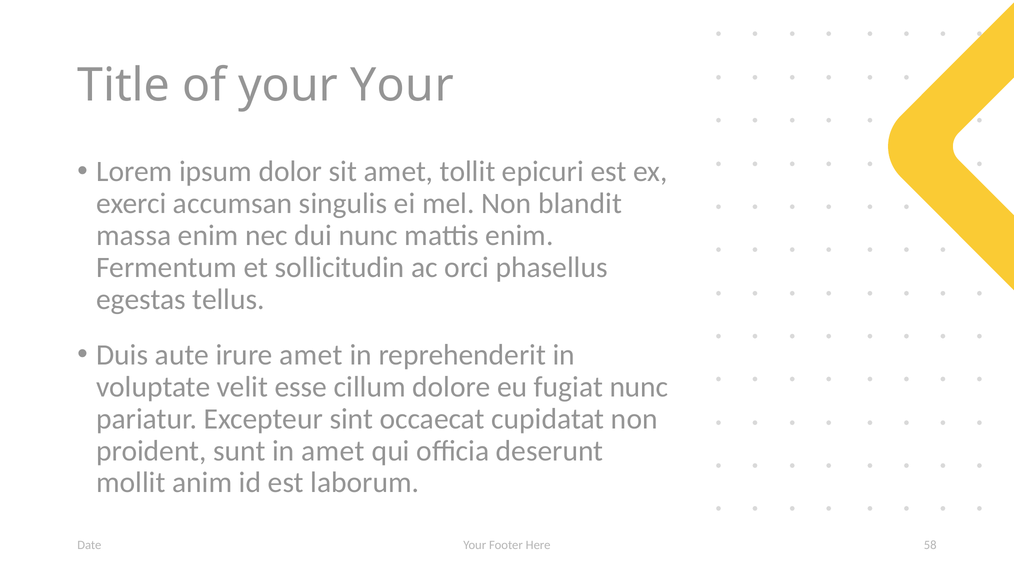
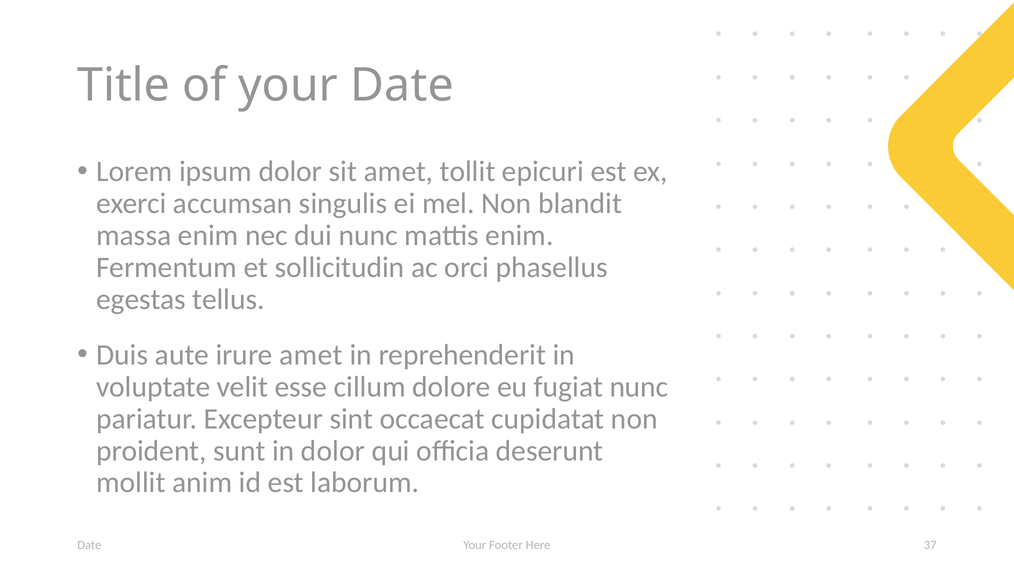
your Your: Your -> Date (402, 85)
in amet: amet -> dolor (333, 450)
58: 58 -> 37 (930, 545)
